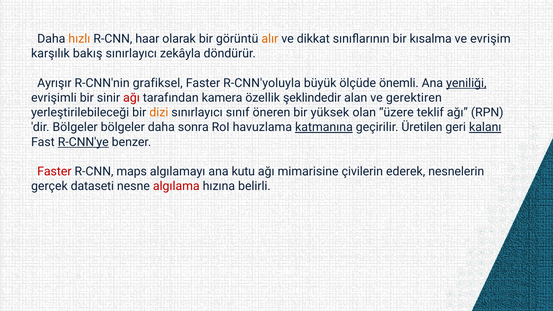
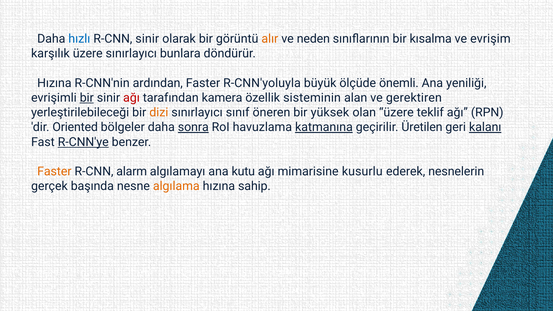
hızlı colour: orange -> blue (79, 39)
R-CNN haar: haar -> sinir (147, 39)
dikkat: dikkat -> neden (313, 39)
karşılık bakış: bakış -> üzere (88, 54)
zekâyla: zekâyla -> bunlara (180, 54)
Ayrışır: Ayrışır -> Hızına (54, 83)
grafiksel: grafiksel -> ardından (158, 83)
yeniliği underline: present -> none (466, 83)
bir underline: none -> present (87, 98)
şeklindedir: şeklindedir -> sisteminin (312, 98)
dir Bölgeler: Bölgeler -> Oriented (75, 127)
sonra underline: none -> present (193, 127)
Faster colour: red -> orange (54, 172)
maps: maps -> alarm (132, 172)
çivilerin: çivilerin -> kusurlu (362, 172)
dataseti: dataseti -> başında (92, 186)
algılama colour: red -> orange (176, 186)
belirli: belirli -> sahip (254, 186)
